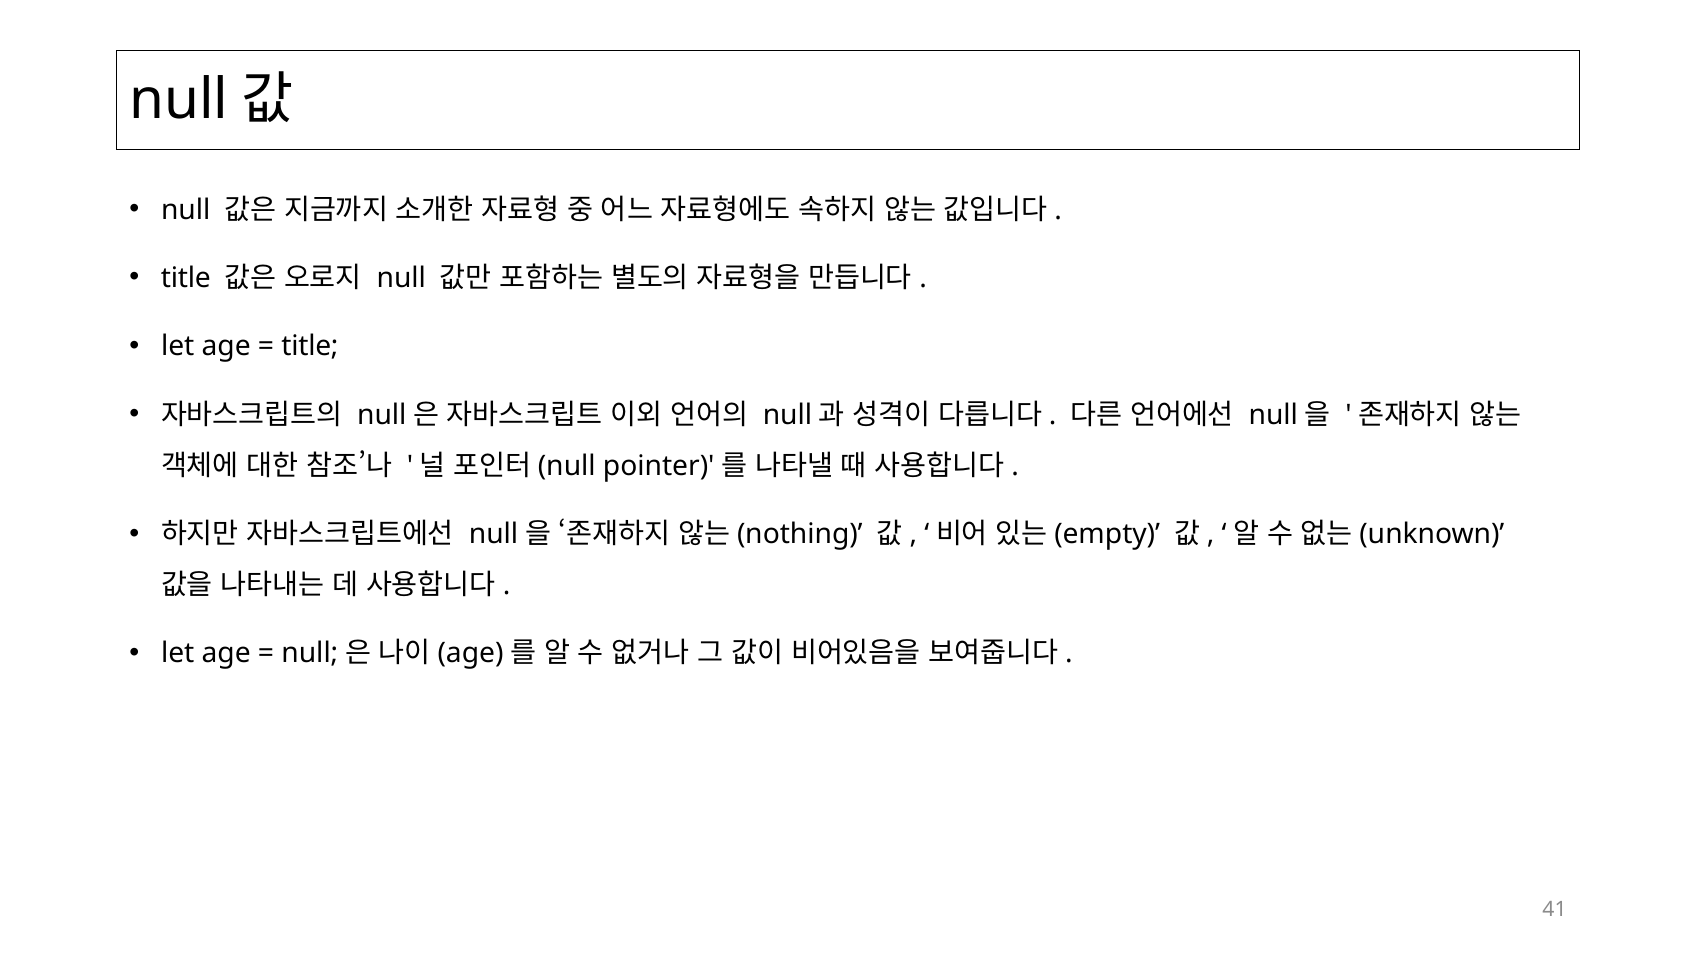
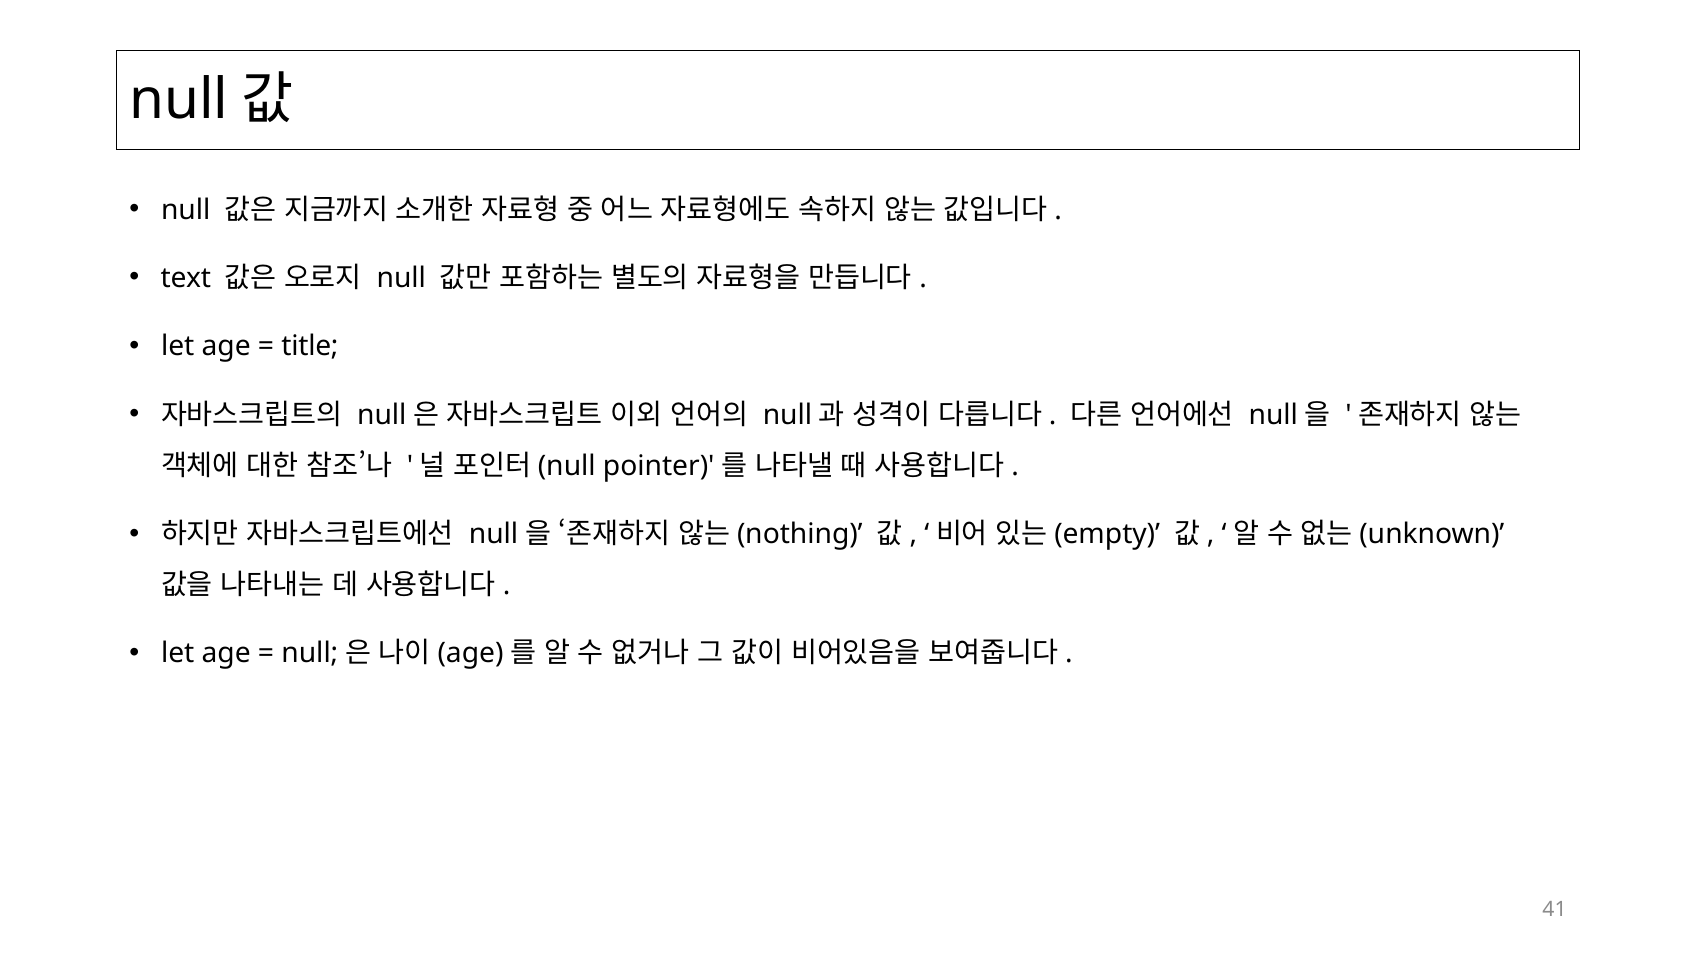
title: title -> text (186, 278)
